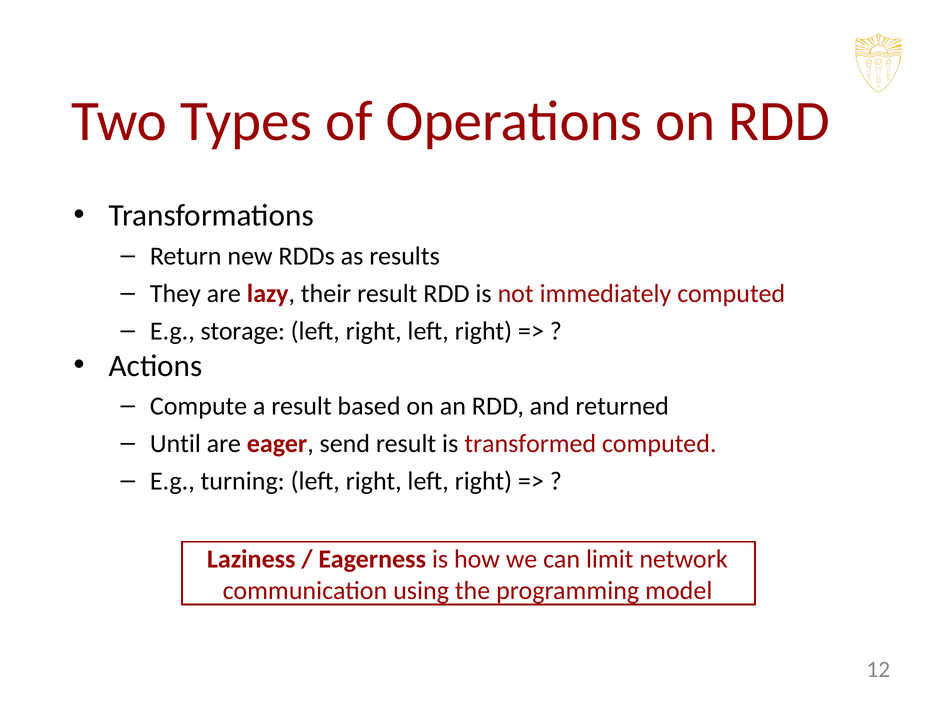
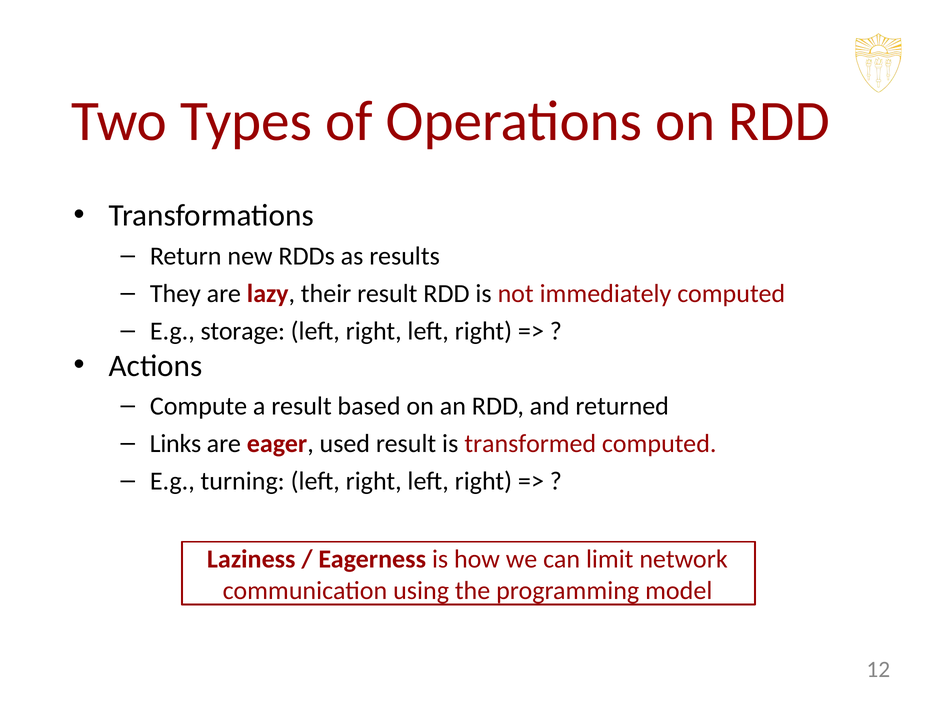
Until: Until -> Links (175, 443)
send: send -> used (345, 443)
